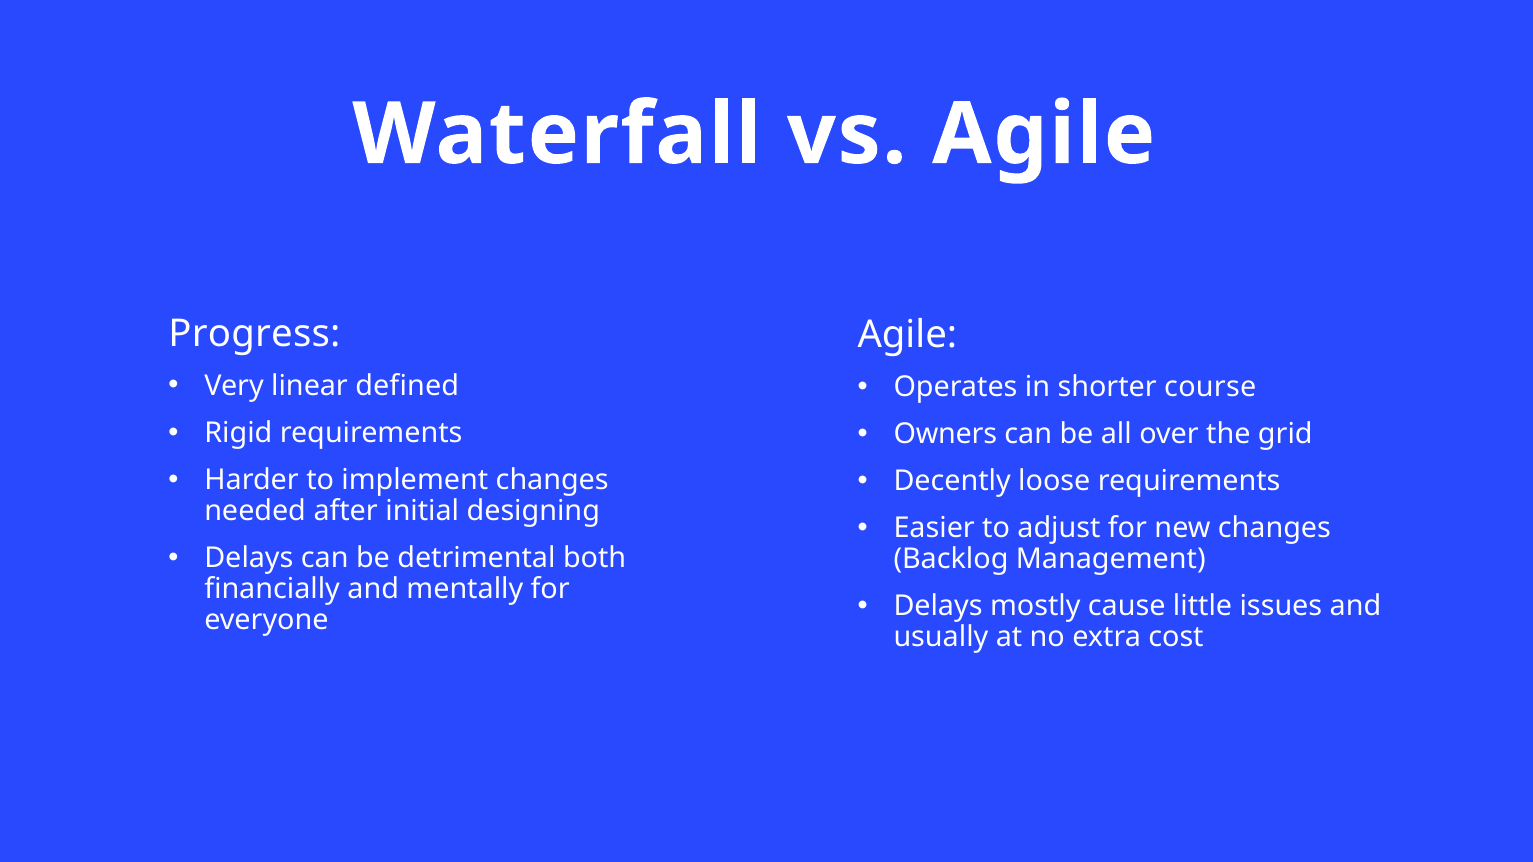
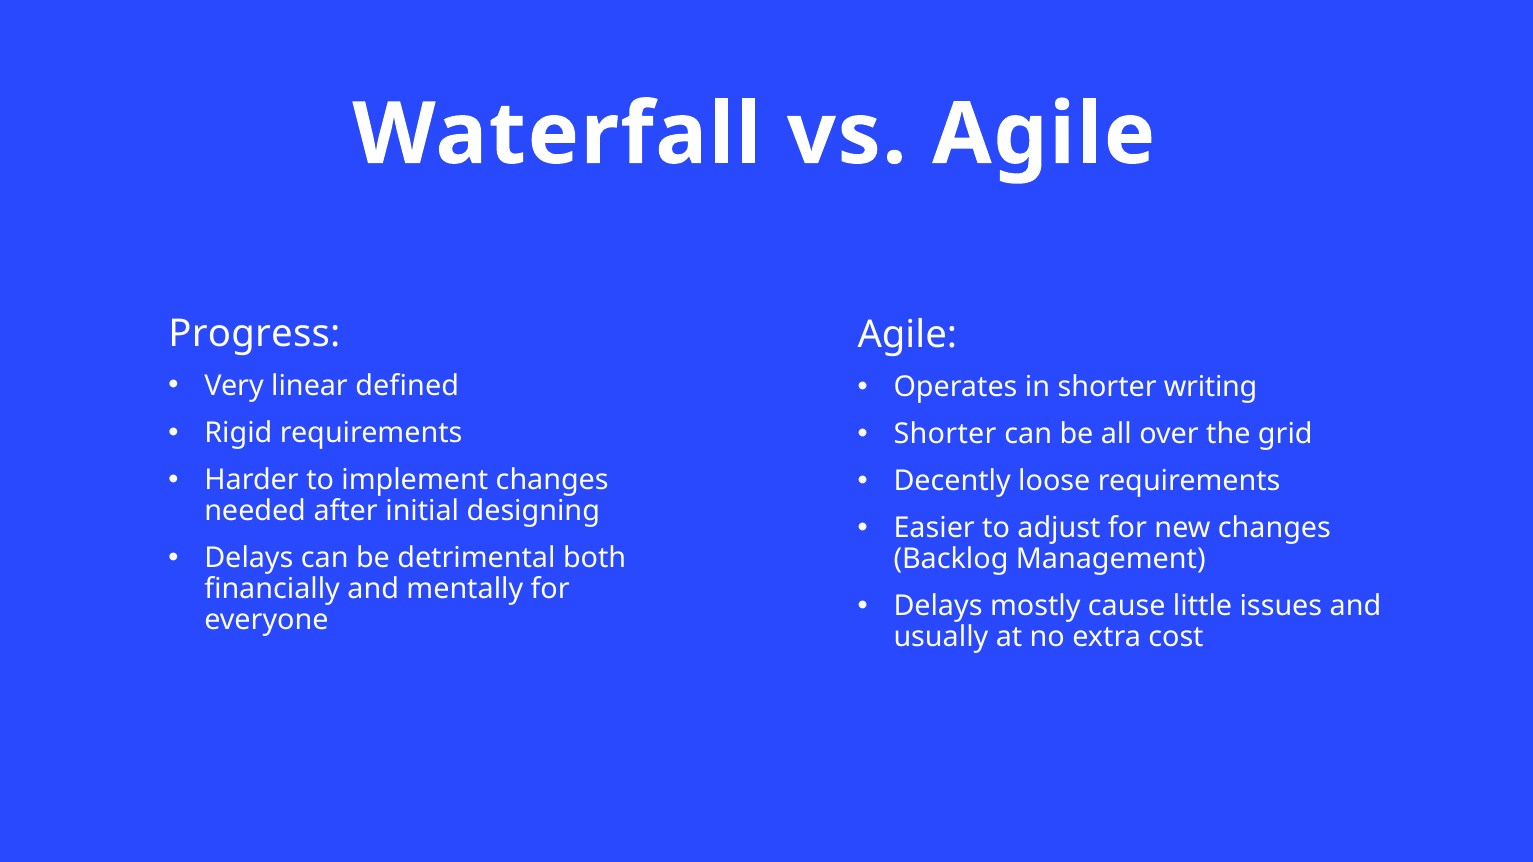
course: course -> writing (1211, 387)
Owners: Owners -> Shorter (945, 434)
